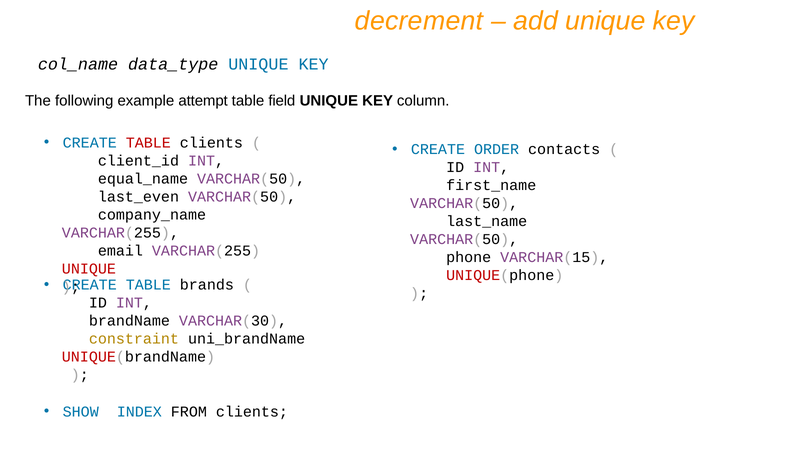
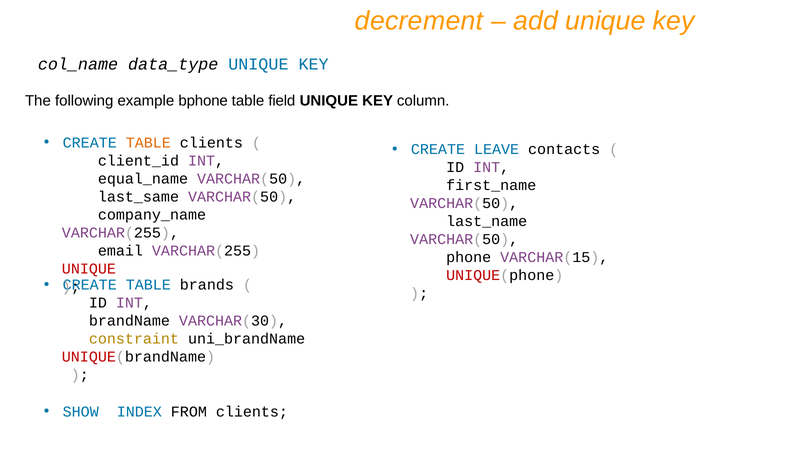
attempt: attempt -> bphone (203, 101)
TABLE colour: red -> orange (148, 143)
ORDER: ORDER -> LEAVE (497, 150)
last_even: last_even -> last_same (138, 197)
